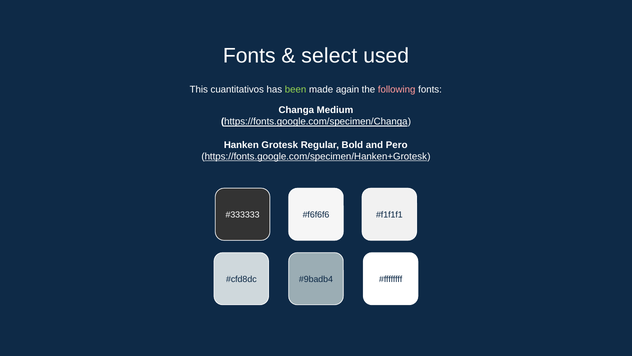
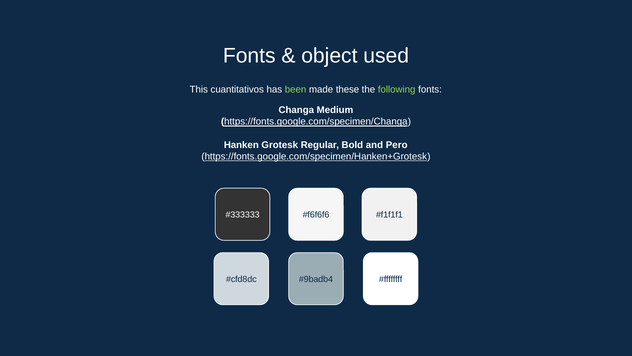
select: select -> object (329, 56)
again: again -> these (348, 90)
following colour: pink -> light green (397, 90)
